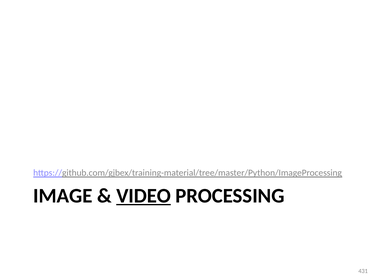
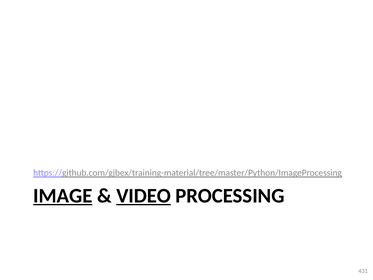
IMAGE underline: none -> present (63, 196)
